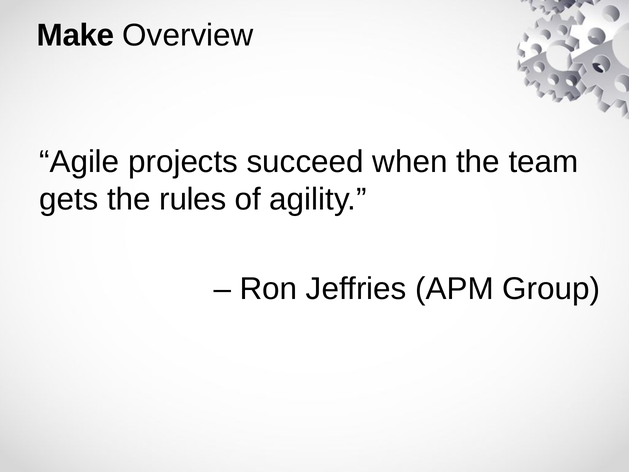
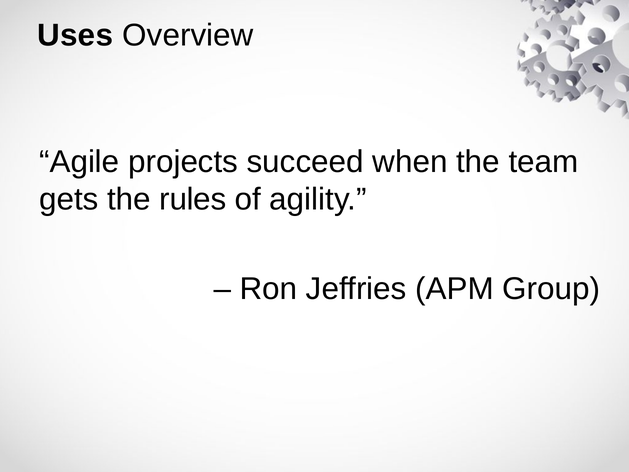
Make: Make -> Uses (75, 35)
